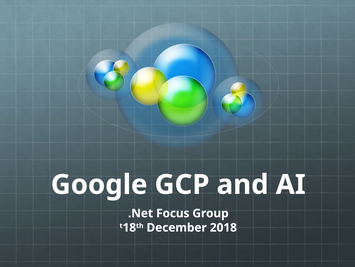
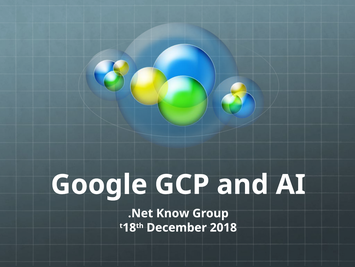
Focus: Focus -> Know (173, 213)
